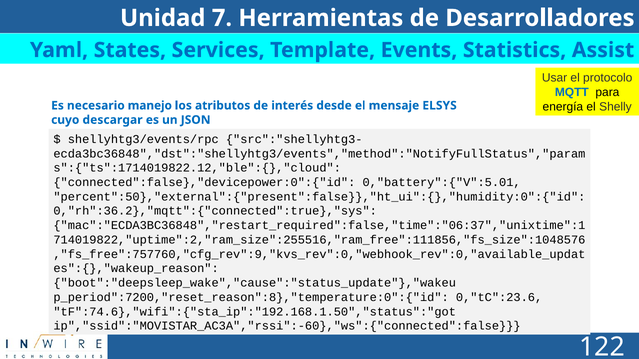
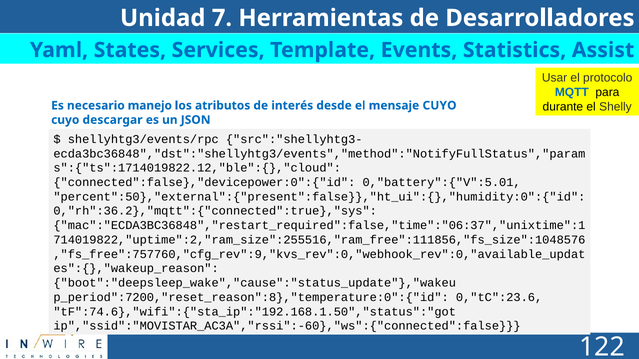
energía: energía -> durante (563, 107)
mensaje ELSYS: ELSYS -> CUYO (440, 106)
